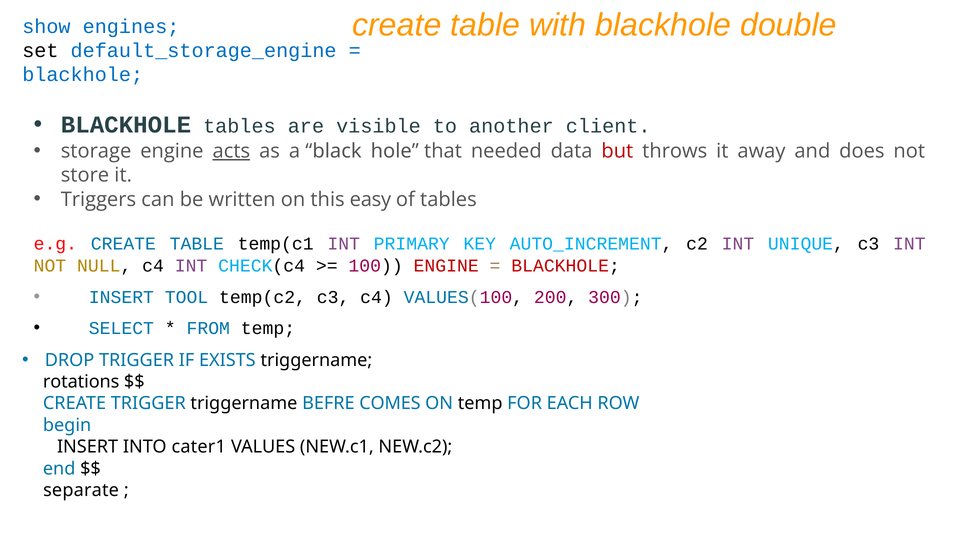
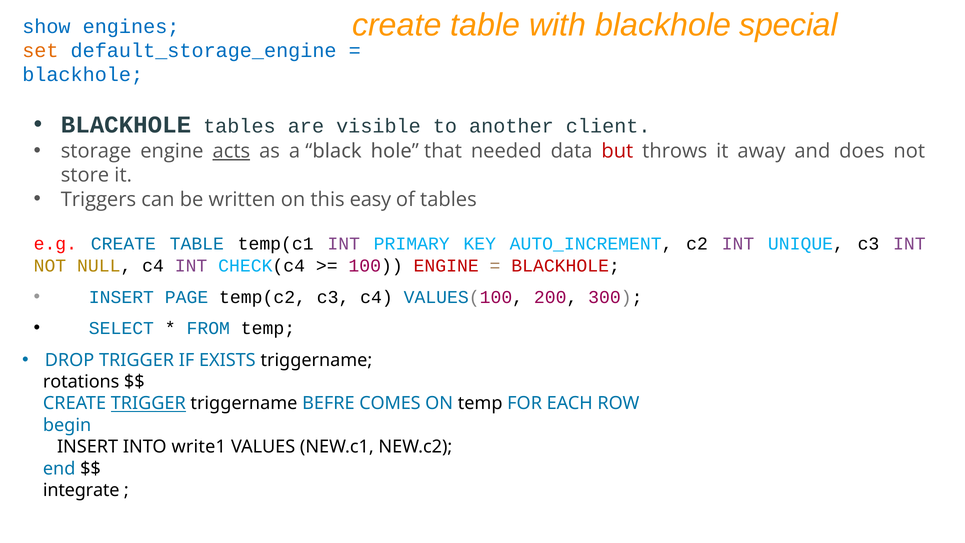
double: double -> special (789, 25)
set colour: black -> orange (40, 51)
TOOL: TOOL -> PAGE (187, 297)
TRIGGER underline: none -> present (148, 403)
cater1: cater1 -> write1 (199, 447)
separate: separate -> integrate (81, 490)
